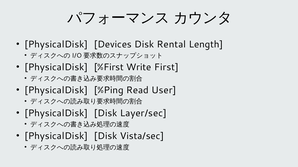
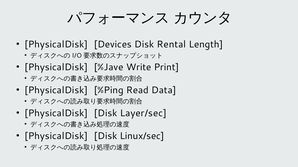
%First: %First -> %Jave (109, 67)
First: First -> Print (166, 67)
User: User -> Data (164, 90)
Vista/sec: Vista/sec -> Linux/sec (142, 137)
